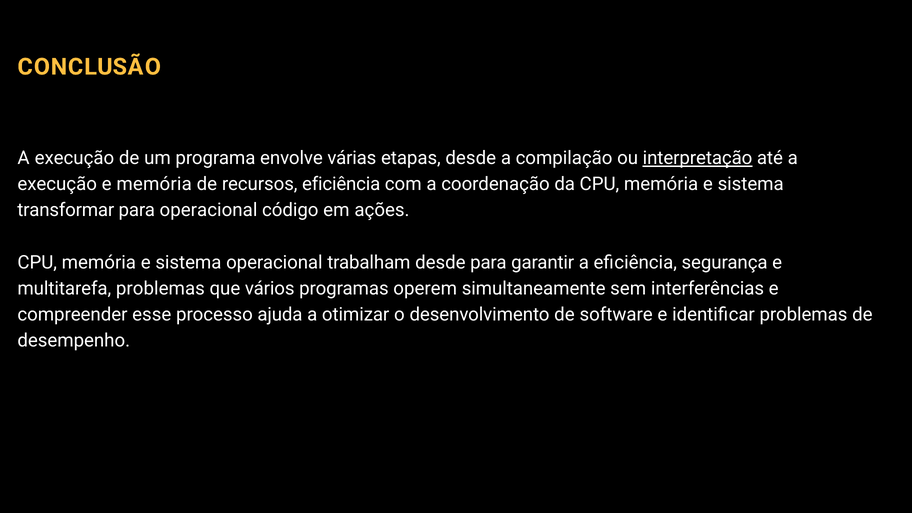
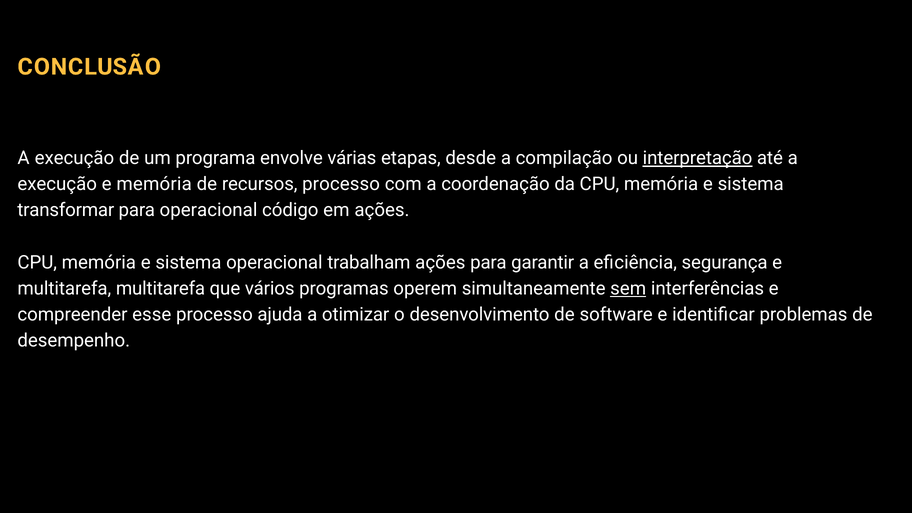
recursos eficiência: eficiência -> processo (341, 184)
trabalham desde: desde -> ações (440, 262)
multitarefa problemas: problemas -> multitarefa (161, 288)
sem underline: none -> present (628, 288)
